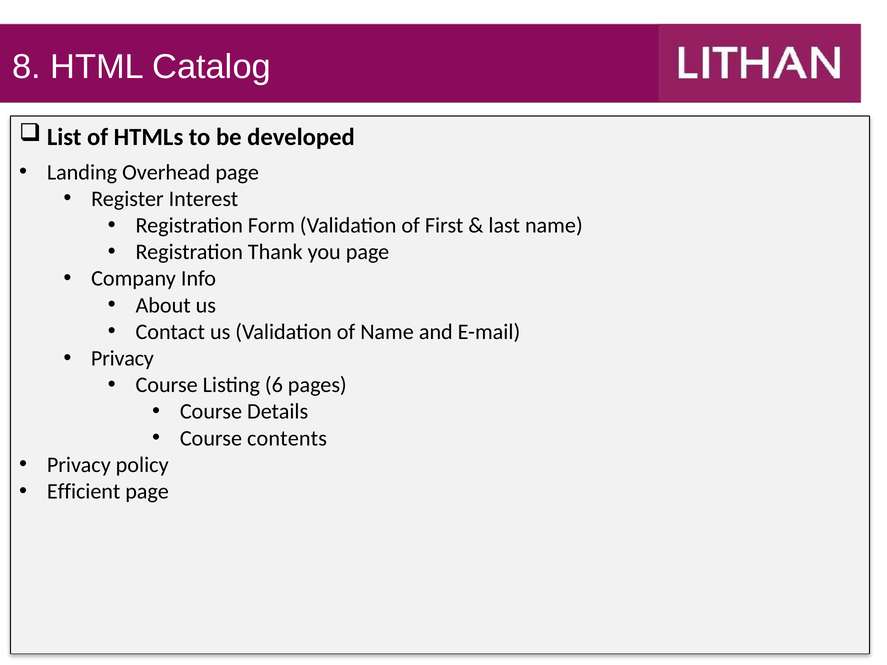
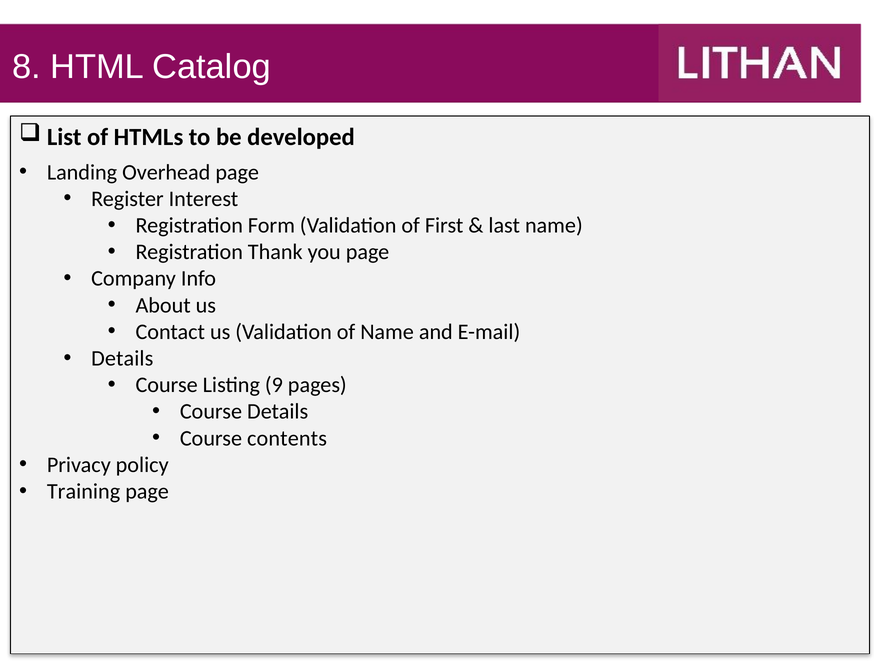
Privacy: Privacy -> Details (122, 359)
6: 6 -> 9 (274, 385)
Efficient: Efficient -> Training (84, 492)
